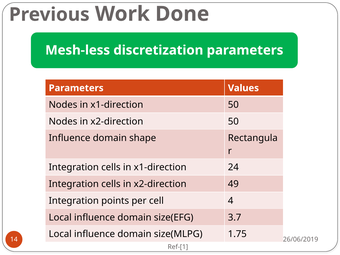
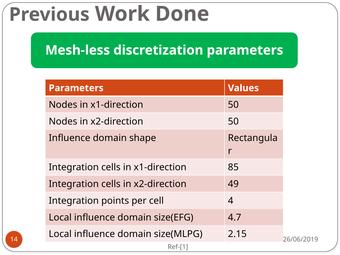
24: 24 -> 85 (233, 167)
3.7: 3.7 -> 4.7 (235, 217)
1.75: 1.75 -> 2.15 (237, 234)
